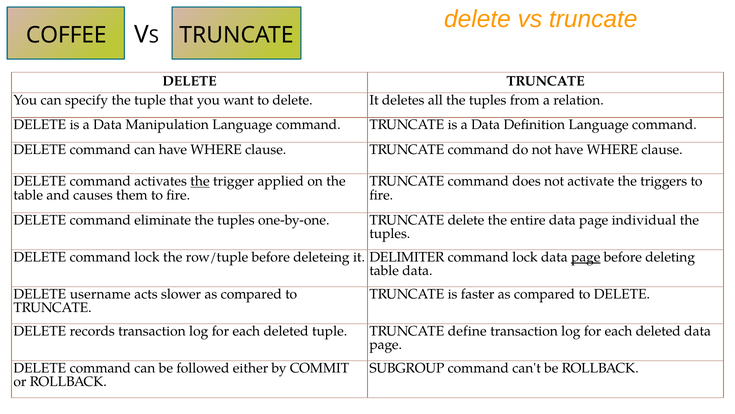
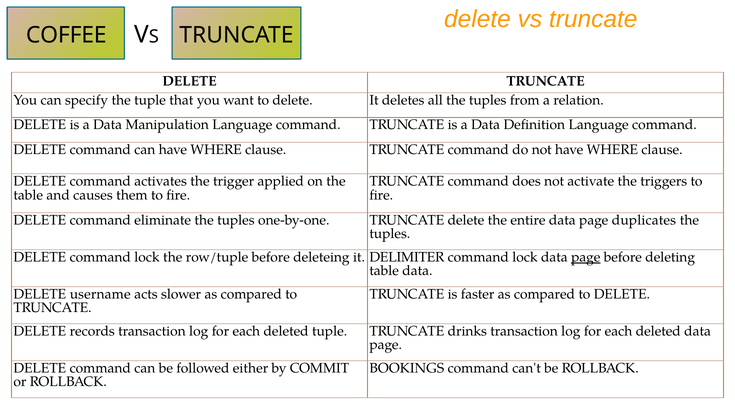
the underline: present -> none (200, 181)
individual: individual -> duplicates (644, 220)
define: define -> drinks (467, 331)
SUBGROUP: SUBGROUP -> BOOKINGS (407, 368)
